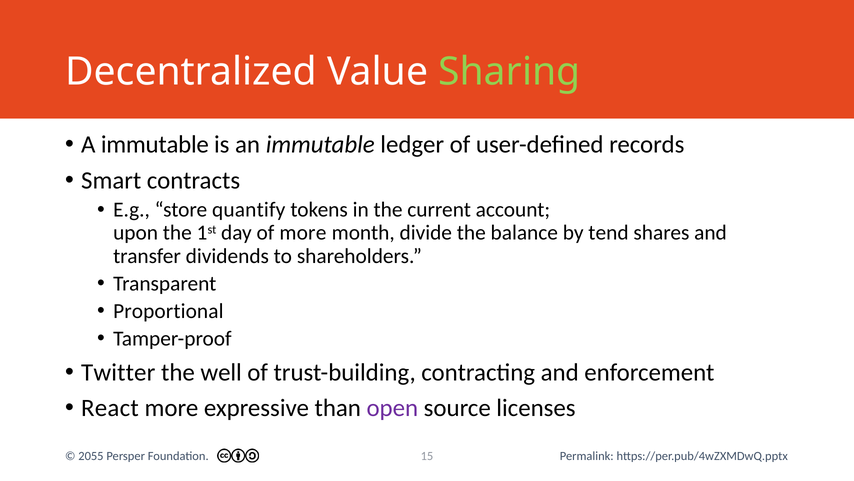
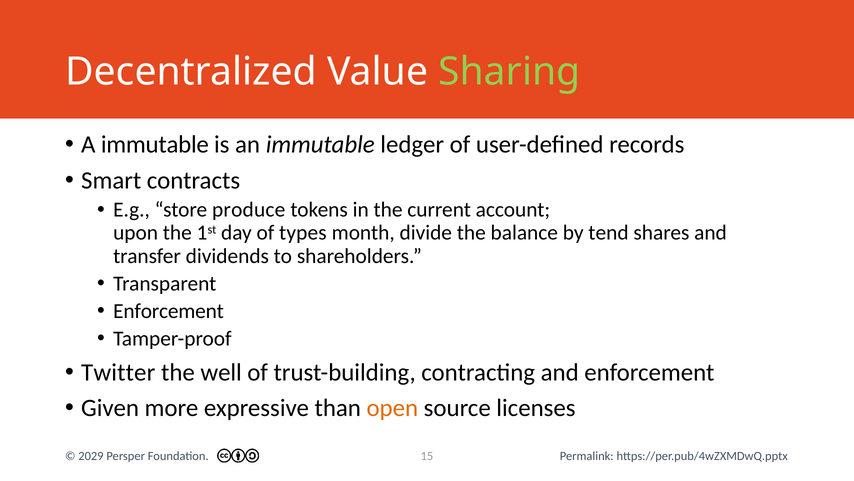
quantify: quantify -> produce (249, 210)
of more: more -> types (303, 233)
Proportional: Proportional -> Enforcement (168, 311)
React: React -> Given (110, 408)
open colour: purple -> orange (392, 408)
2055: 2055 -> 2029 (91, 456)
